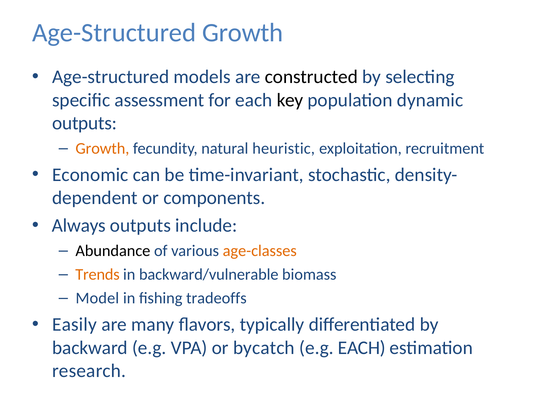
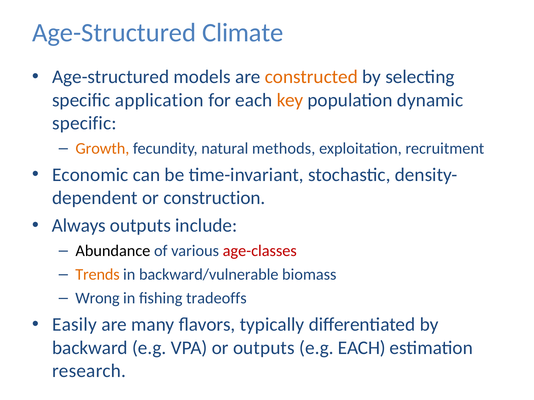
Age-Structured Growth: Growth -> Climate (243, 33)
constructed colour: black -> orange (311, 77)
assessment: assessment -> application (159, 100)
key colour: black -> orange (290, 100)
outputs: outputs -> specific (84, 123)
heuristic: heuristic -> methods (284, 149)
components: components -> construction (214, 198)
age-classes colour: orange -> red (260, 251)
Model: Model -> Wrong (97, 299)
or bycatch: bycatch -> outputs (264, 348)
